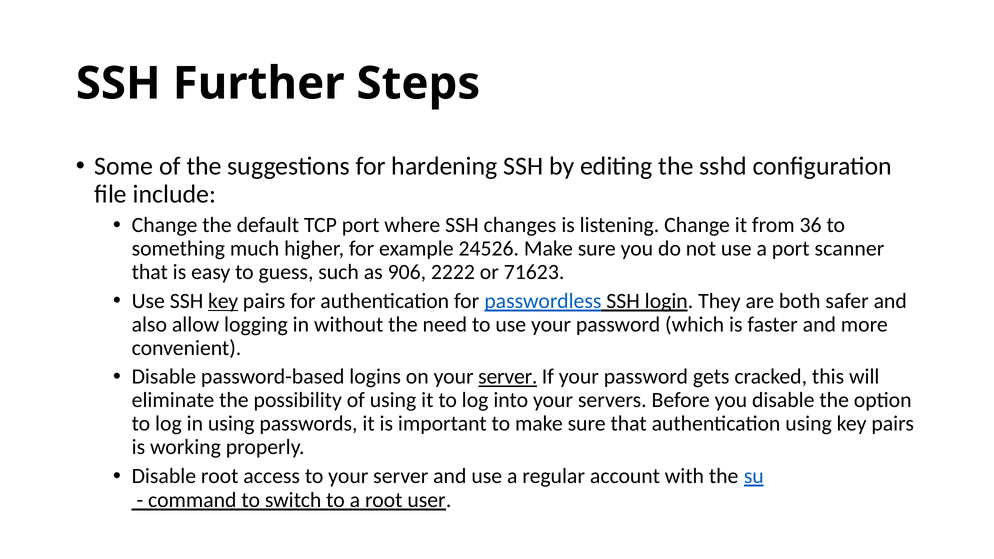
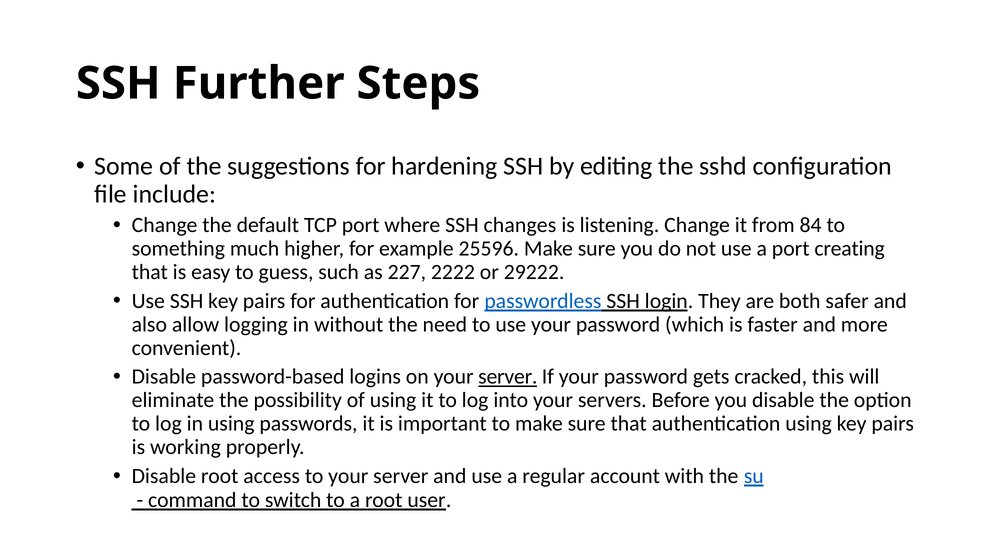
36: 36 -> 84 (811, 225)
24526: 24526 -> 25596 (489, 249)
scanner: scanner -> creating (850, 249)
906: 906 -> 227 (407, 272)
71623: 71623 -> 29222 (534, 272)
key underline: present -> none (223, 301)
